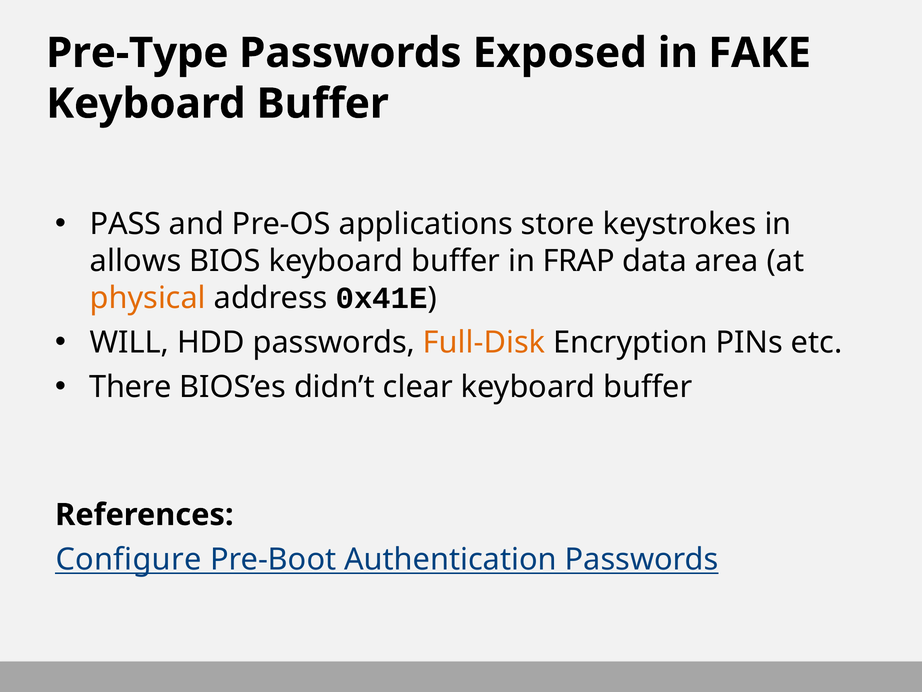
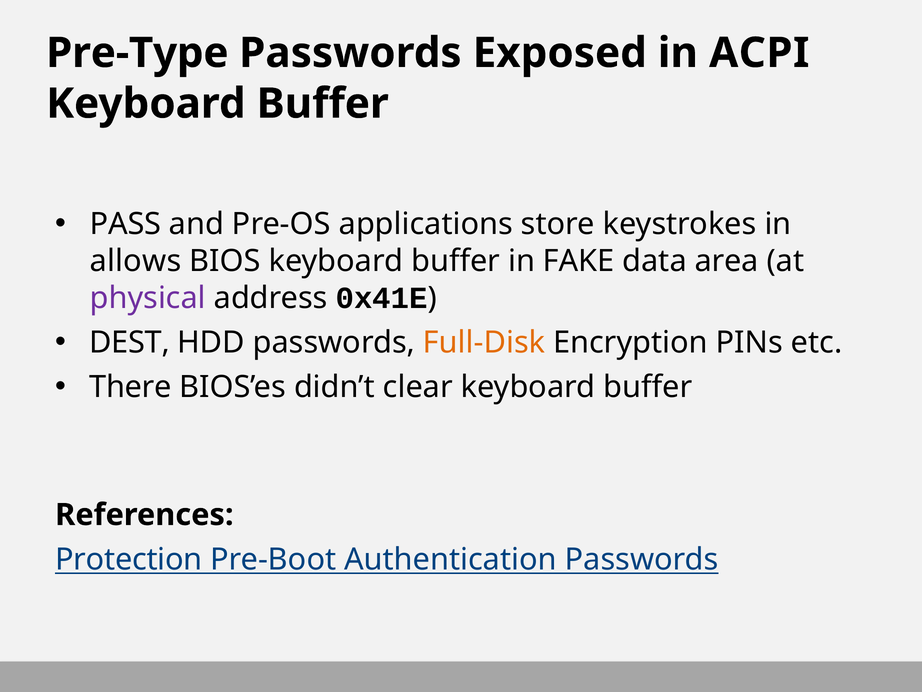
FAKE: FAKE -> ACPI (759, 53)
FRAP: FRAP -> FAKE (579, 261)
physical colour: orange -> purple (148, 298)
WILL: WILL -> DEST (130, 342)
Configure: Configure -> Protection (129, 559)
